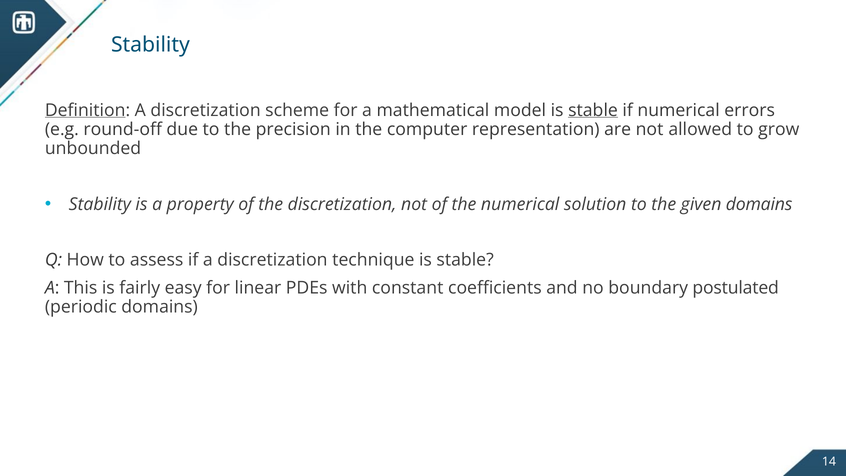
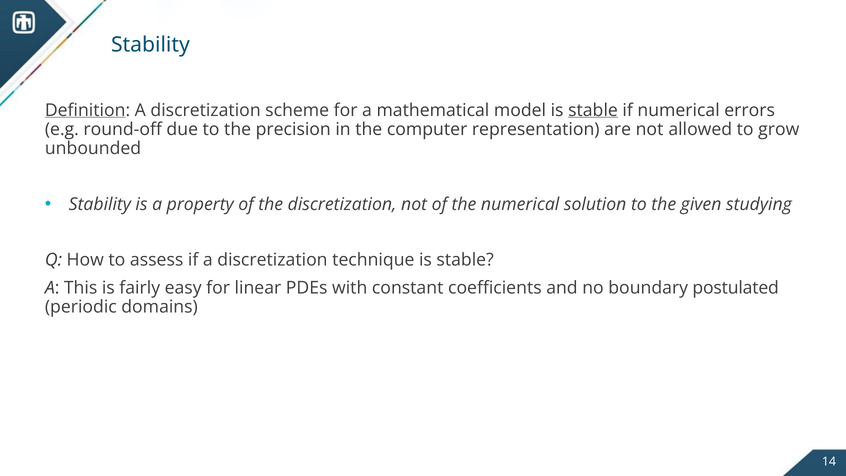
given domains: domains -> studying (759, 204)
